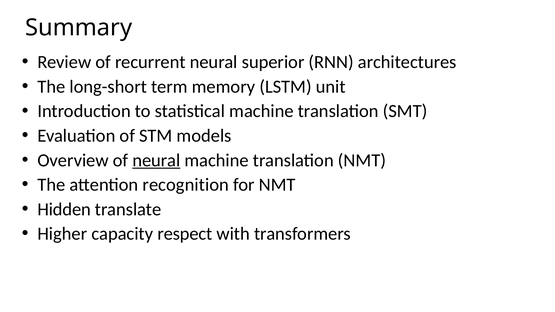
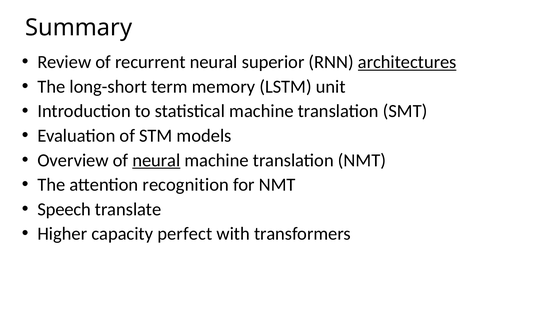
architectures underline: none -> present (407, 62)
Hidden: Hidden -> Speech (64, 209)
respect: respect -> perfect (185, 234)
